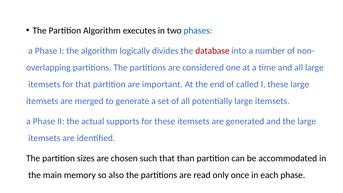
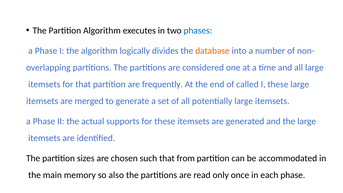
database colour: red -> orange (212, 51)
important: important -> frequently (162, 84)
than: than -> from (186, 158)
